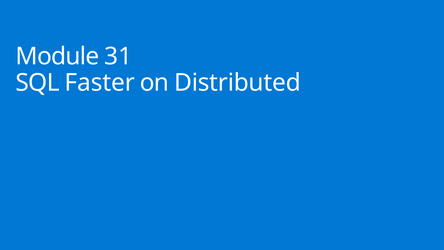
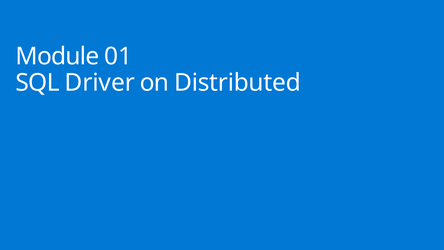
31: 31 -> 01 (118, 56)
Faster: Faster -> Driver (100, 83)
